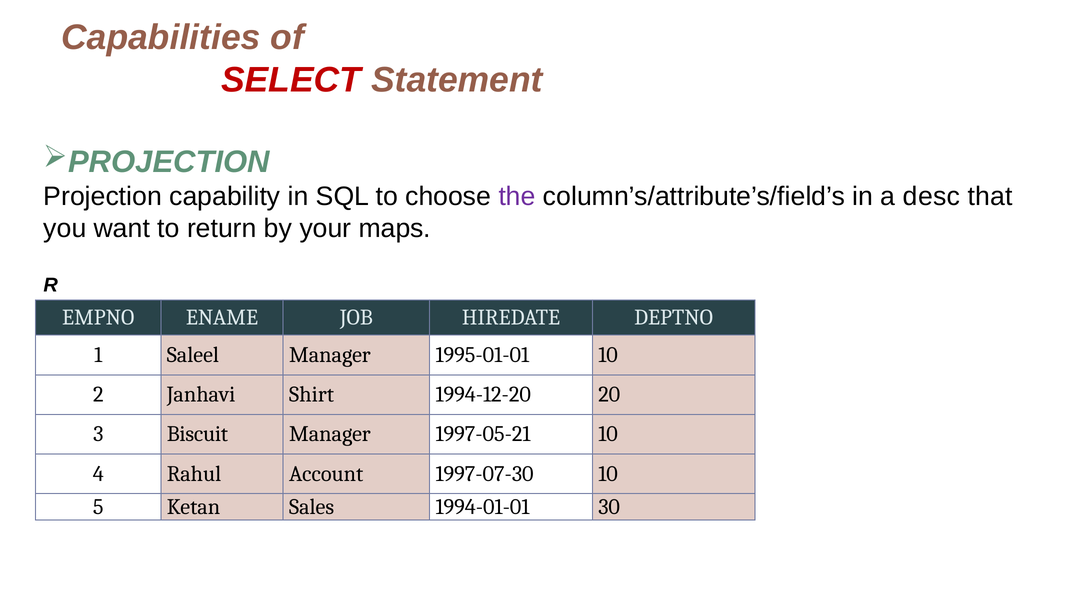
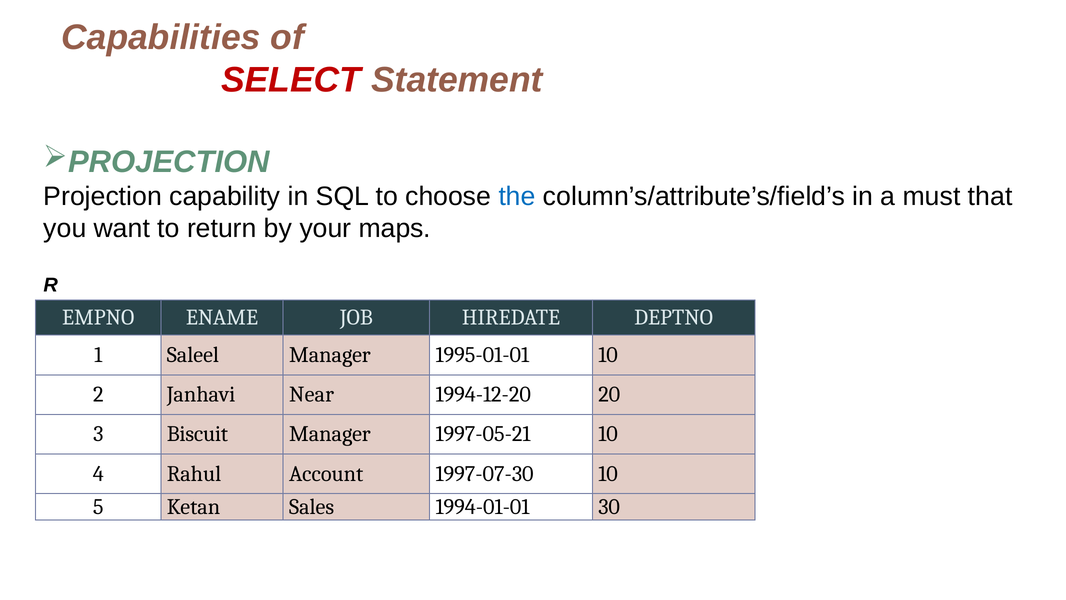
the colour: purple -> blue (517, 196)
desc: desc -> must (932, 196)
Shirt: Shirt -> Near (312, 394)
